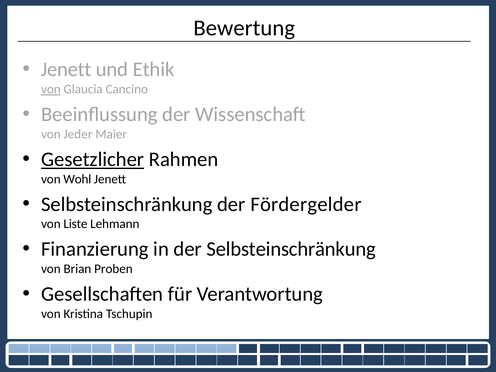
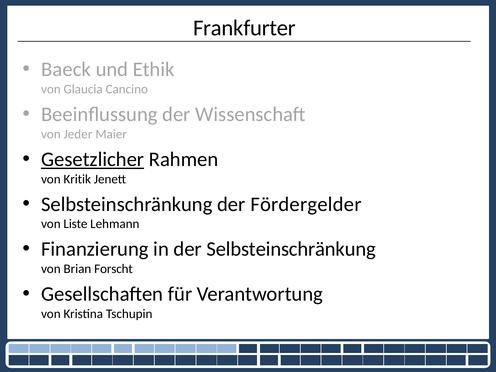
Bewertung: Bewertung -> Frankfurter (244, 28)
Jenett: Jenett -> Baeck (66, 70)
von underline: present -> none (51, 89)
Wohl: Wohl -> Kritik (77, 179)
Proben: Proben -> Forscht (114, 269)
